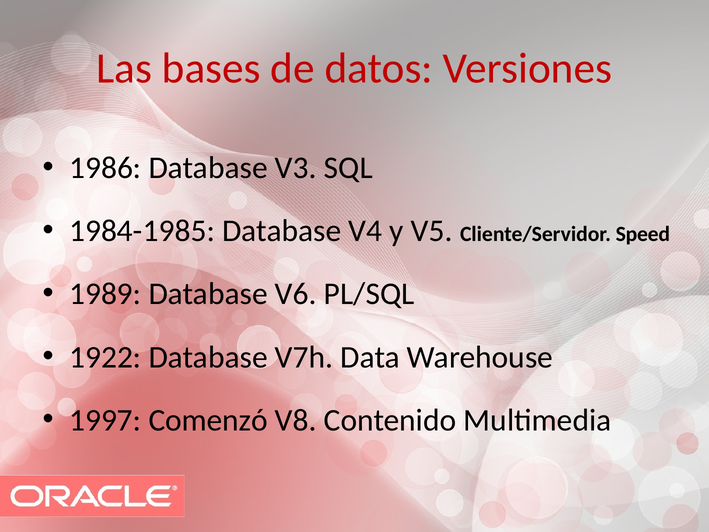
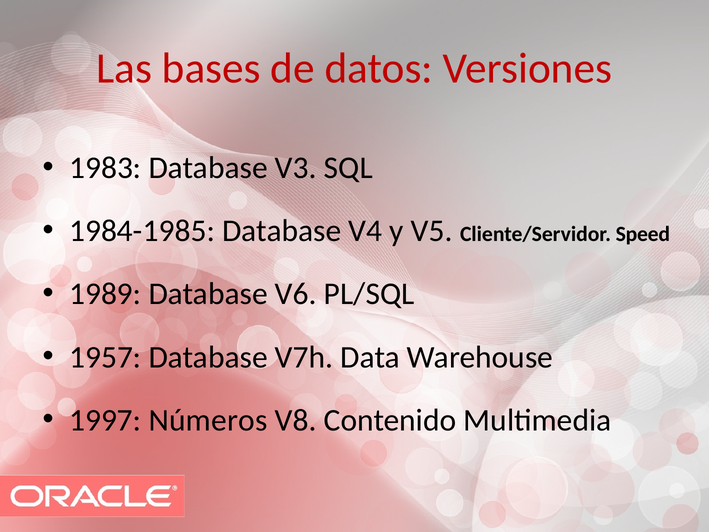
1986: 1986 -> 1983 (105, 168)
1922: 1922 -> 1957 (105, 357)
Comenzó: Comenzó -> Números (208, 420)
